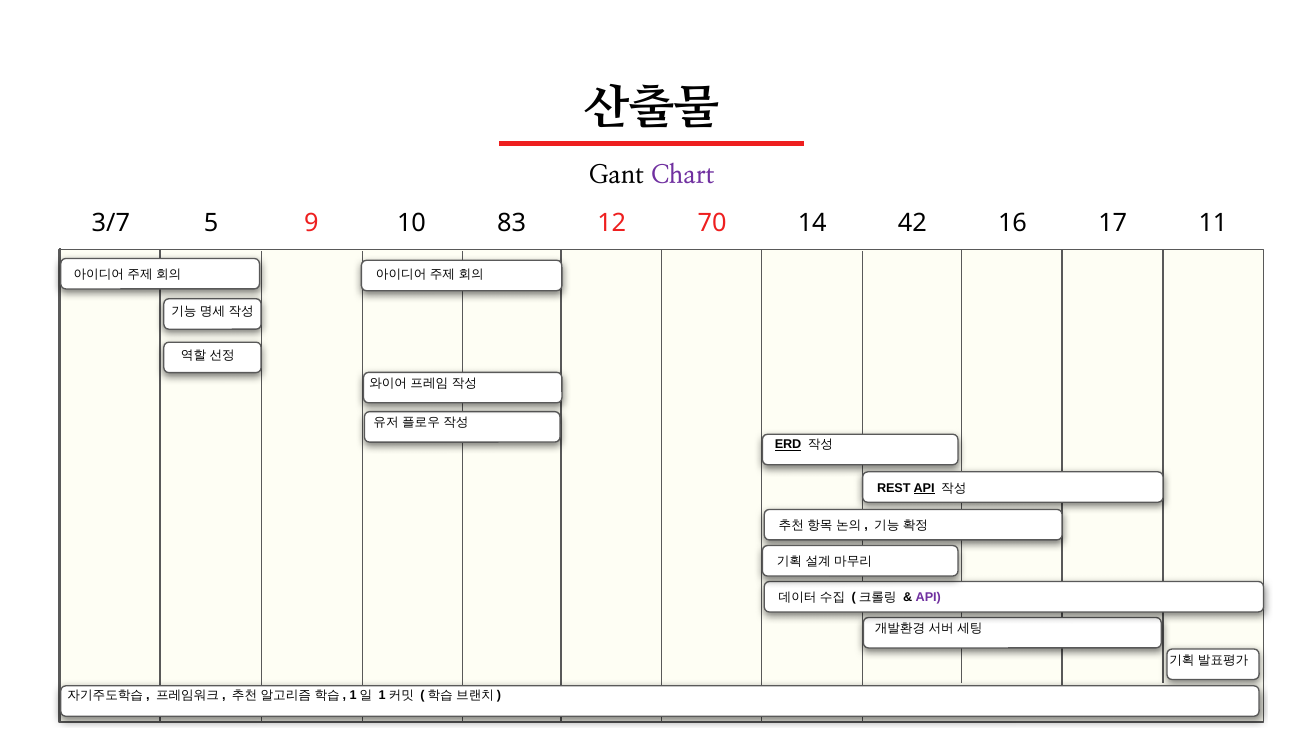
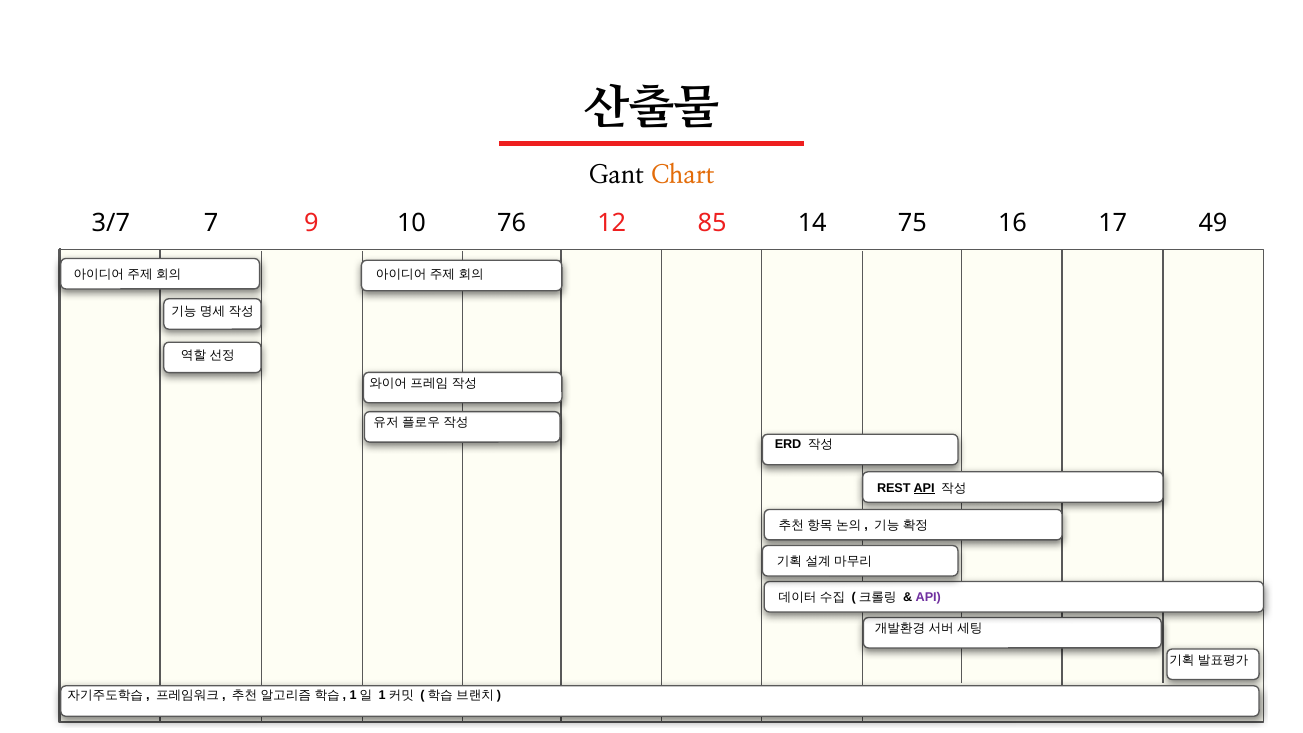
Chart colour: purple -> orange (683, 175)
5: 5 -> 7 (211, 223)
83: 83 -> 76 (512, 223)
70: 70 -> 85 (712, 223)
42: 42 -> 75 (912, 223)
11: 11 -> 49 (1213, 223)
ERD underline: present -> none (788, 445)
